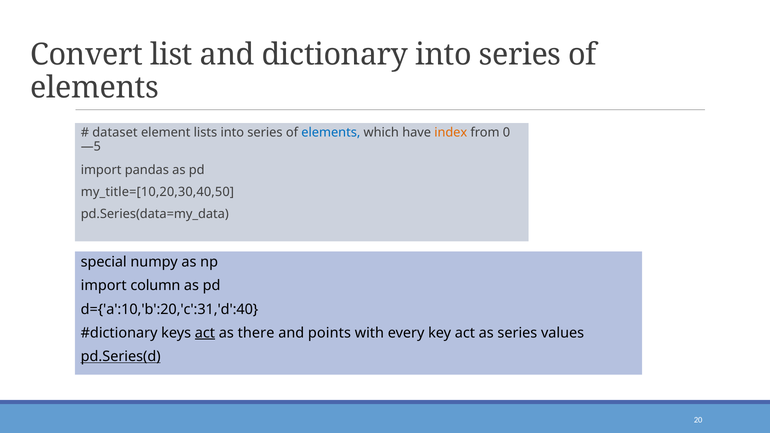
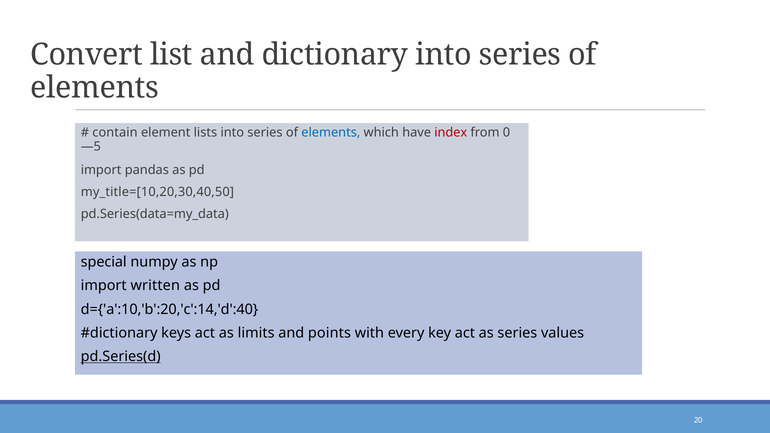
dataset: dataset -> contain (115, 133)
index colour: orange -> red (451, 133)
column: column -> written (155, 286)
d={'a':10,'b':20,'c':31,'d':40: d={'a':10,'b':20,'c':31,'d':40 -> d={'a':10,'b':20,'c':14,'d':40 (170, 309)
act underline: present -> none (205, 333)
there: there -> limits (256, 333)
